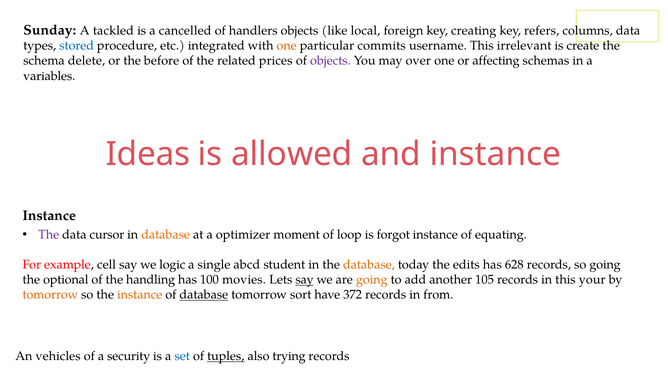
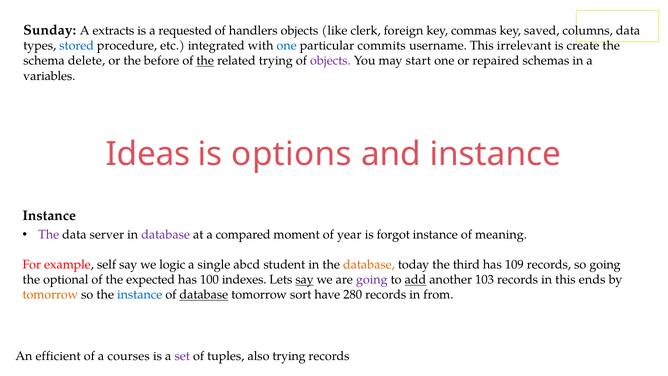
tackled: tackled -> extracts (113, 30)
cancelled: cancelled -> requested (185, 30)
local: local -> clerk (366, 30)
creating: creating -> commas (474, 30)
refers: refers -> saved (542, 30)
one colour: orange -> blue (287, 46)
the underline: none -> present (205, 61)
related prices: prices -> trying (276, 61)
over: over -> start (418, 61)
affecting: affecting -> repaired (496, 61)
allowed: allowed -> options (292, 154)
cursor: cursor -> server (107, 235)
database colour: orange -> purple (166, 235)
optimizer: optimizer -> compared (243, 235)
loop: loop -> year (349, 235)
equating: equating -> meaning (501, 235)
cell: cell -> self (107, 265)
edits: edits -> third (466, 265)
628: 628 -> 109 (514, 265)
handling: handling -> expected (151, 280)
movies: movies -> indexes (244, 280)
going colour: orange -> purple (372, 280)
add underline: none -> present (415, 280)
105: 105 -> 103 (485, 280)
your: your -> ends (592, 280)
instance colour: orange -> blue (140, 295)
372: 372 -> 280 (353, 295)
vehicles: vehicles -> efficient (58, 356)
security: security -> courses (129, 356)
set colour: blue -> purple (182, 356)
tuples underline: present -> none (226, 356)
